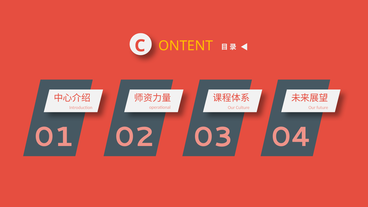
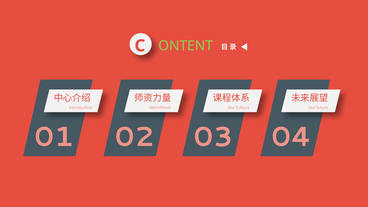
ONTENT colour: yellow -> light green (186, 46)
